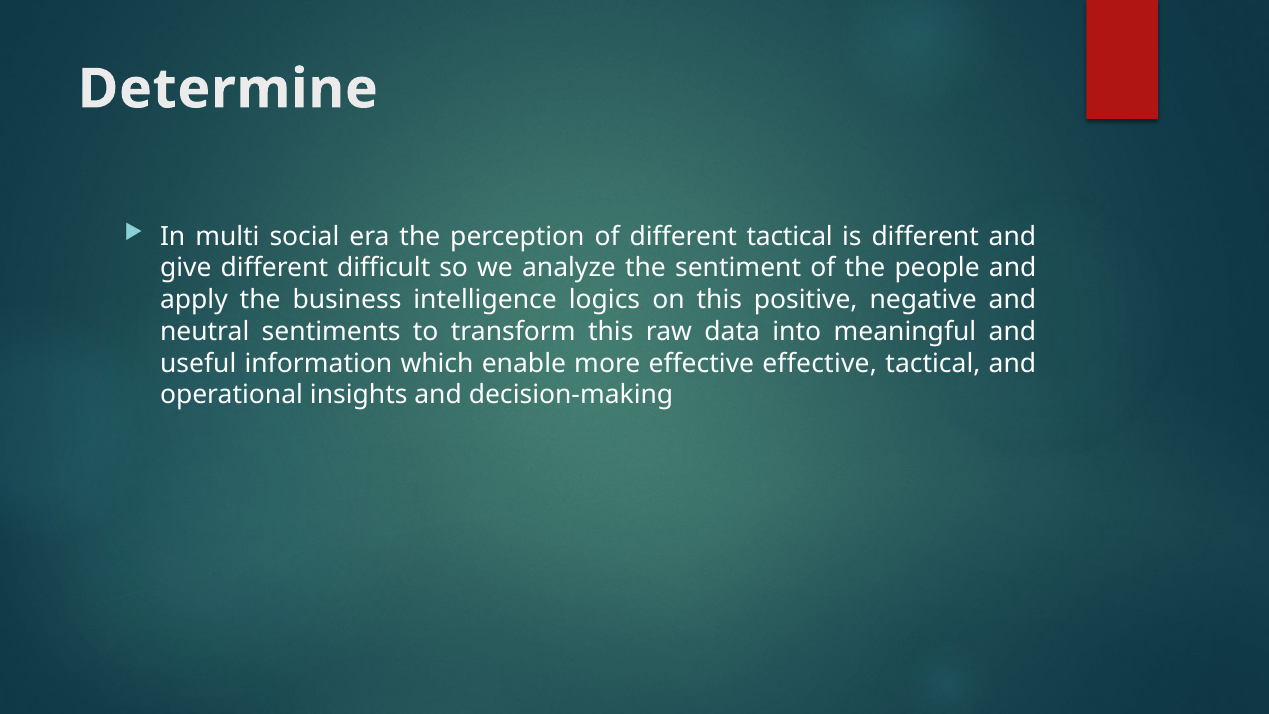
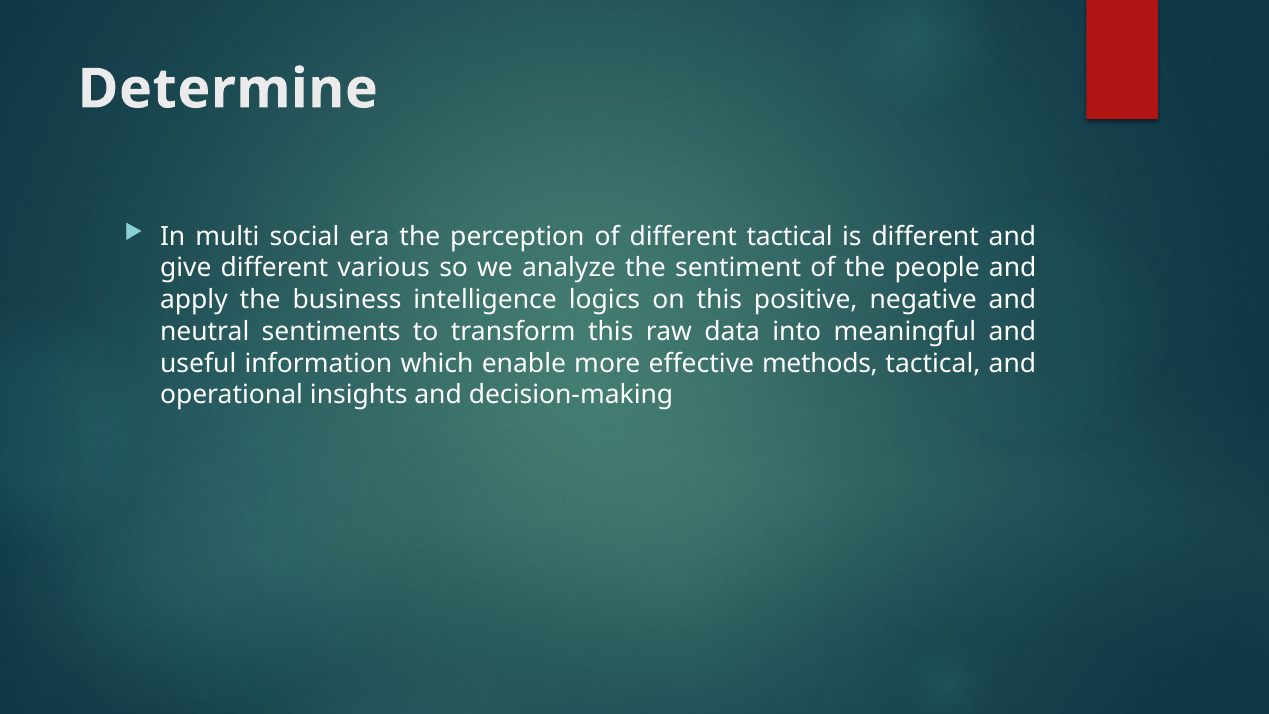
difficult: difficult -> various (384, 268)
effective effective: effective -> methods (820, 363)
